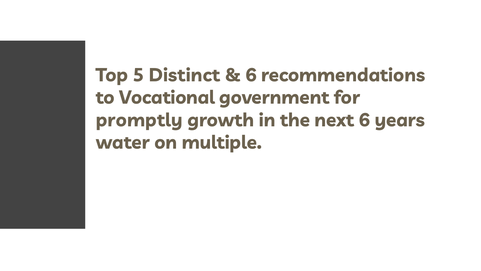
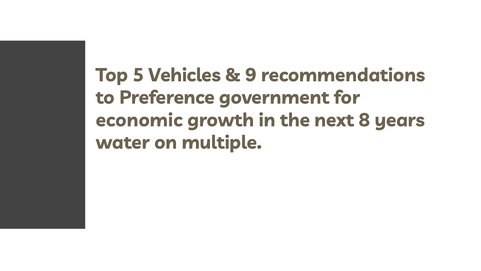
Distinct: Distinct -> Vehicles (185, 75)
6: 6 -> 9 (251, 75)
Vocational: Vocational -> Preference (167, 98)
promptly: promptly -> economic (139, 120)
next 6: 6 -> 8 (364, 120)
